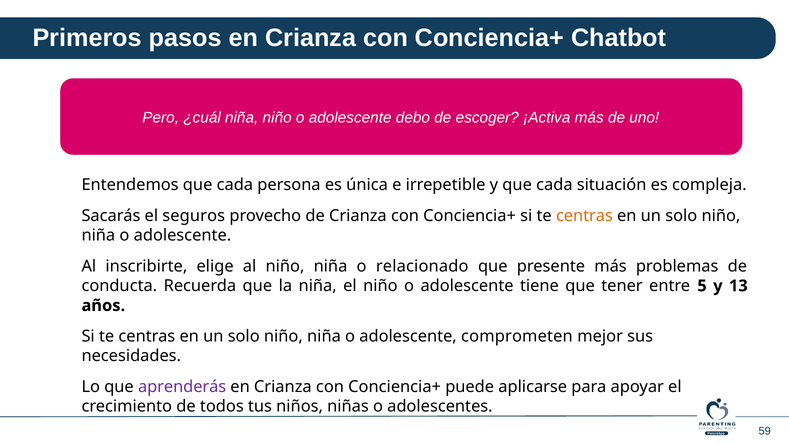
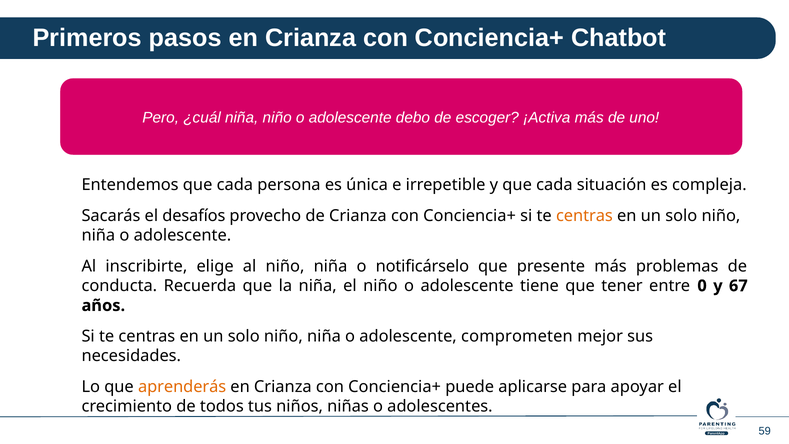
seguros: seguros -> desafíos (194, 216)
relacionado: relacionado -> notificárselo (422, 266)
5: 5 -> 0 (702, 286)
13: 13 -> 67 (738, 286)
aprenderás colour: purple -> orange (182, 387)
